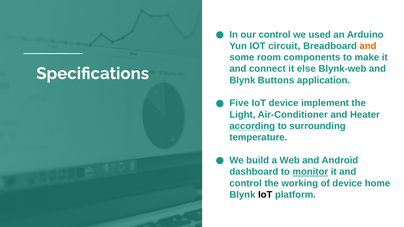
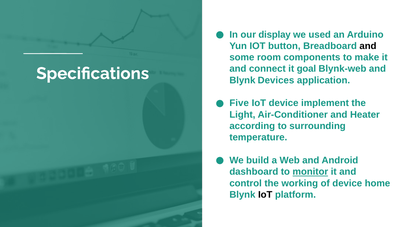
our control: control -> display (275, 35)
circuit: circuit -> button (284, 46)
and colour: orange -> black (368, 46)
else: else -> goal (306, 69)
Buttons: Buttons -> Devices (276, 80)
according underline: present -> none (252, 126)
